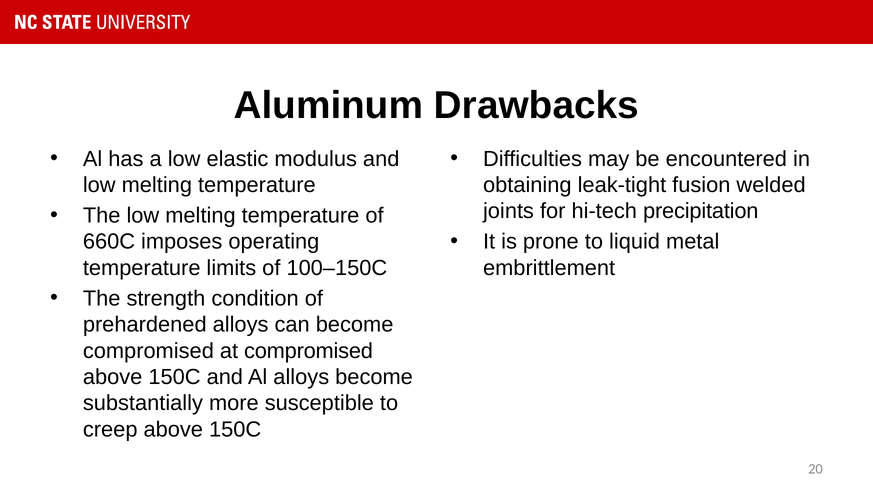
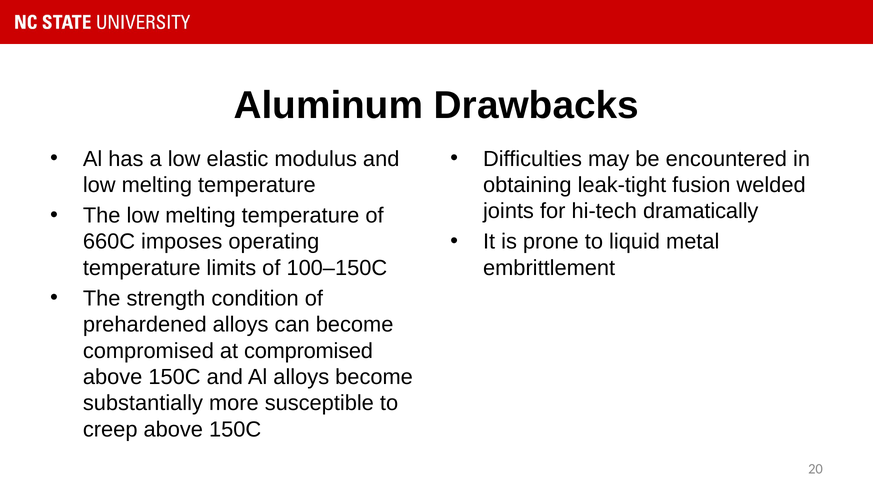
precipitation: precipitation -> dramatically (701, 211)
